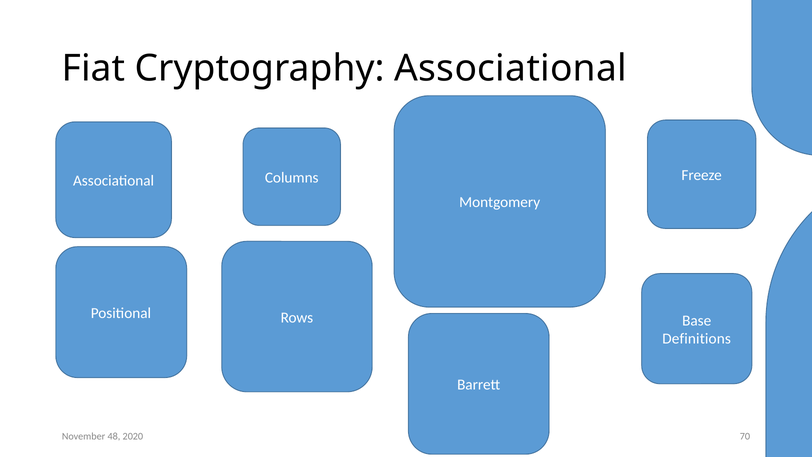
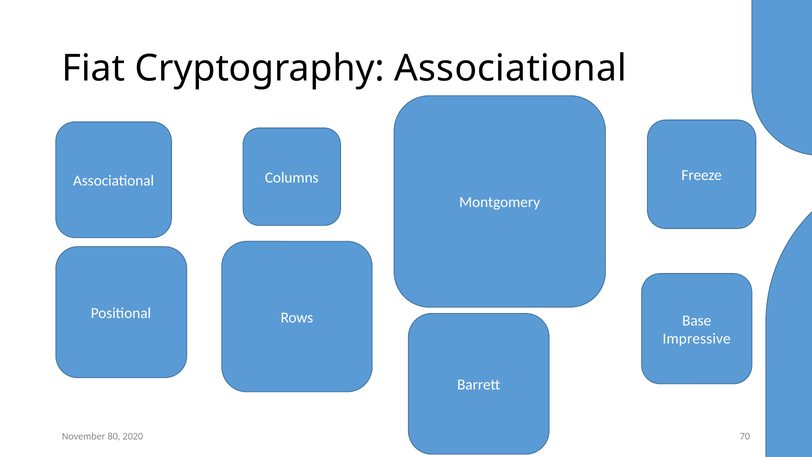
Definitions: Definitions -> Impressive (697, 339)
48: 48 -> 80 (114, 436)
